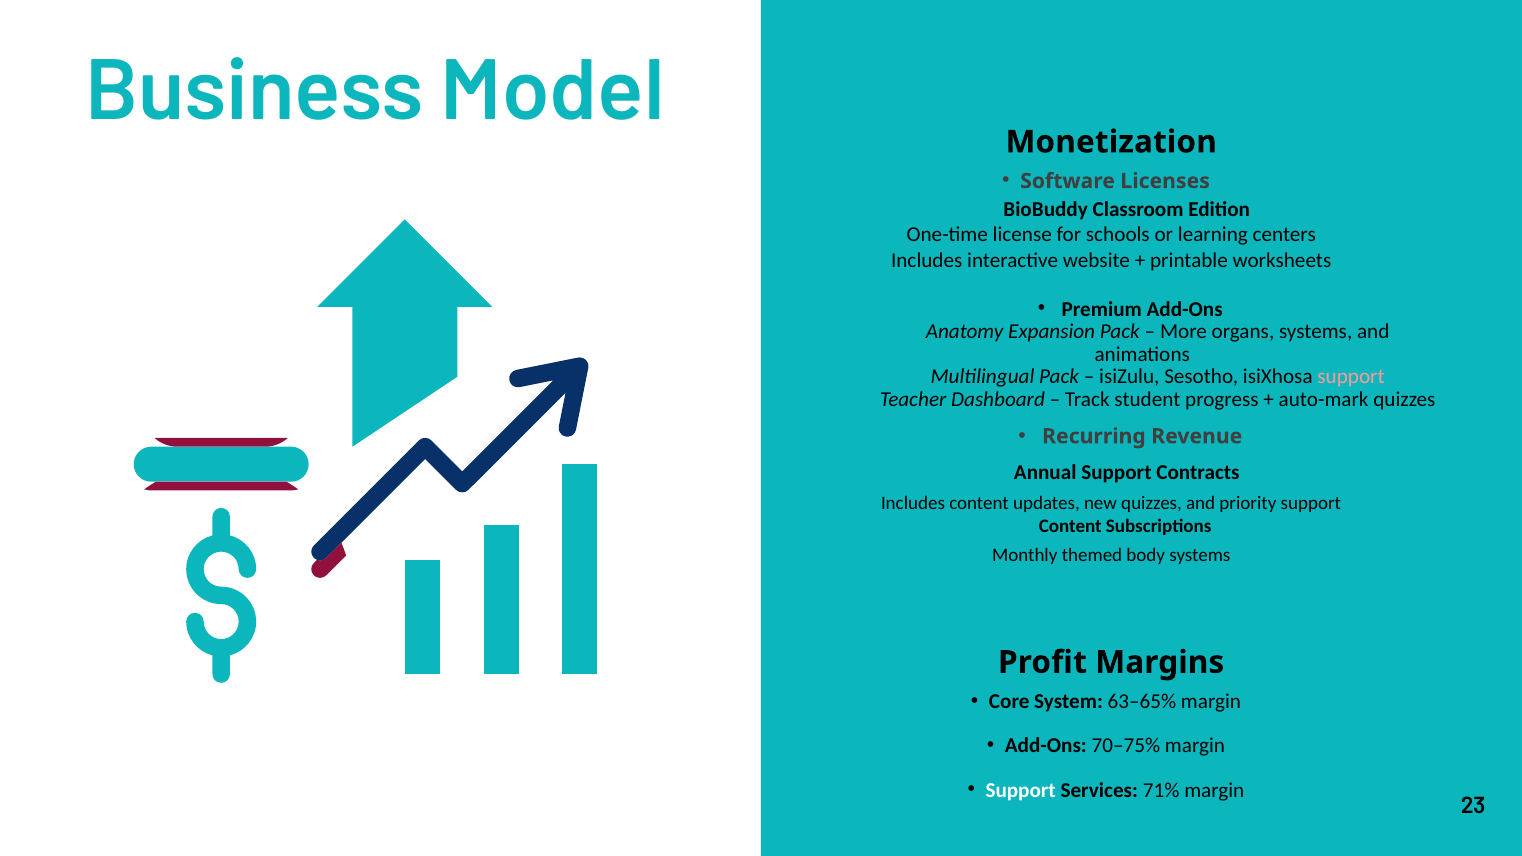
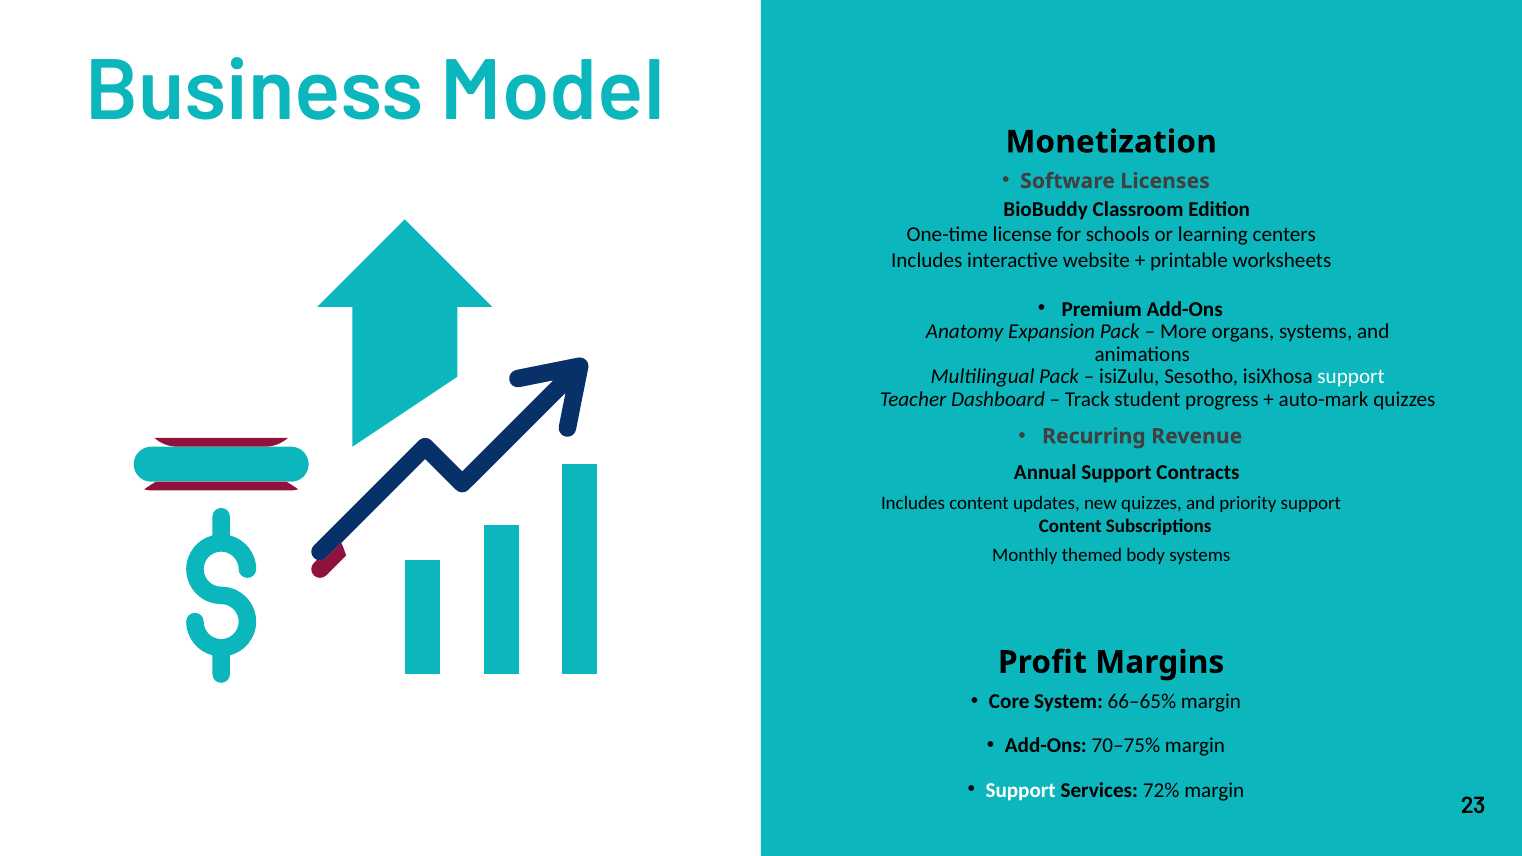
support colour: pink -> white (1351, 377)
63–65%: 63–65% -> 66–65% (1142, 702)
71%: 71% -> 72% (1161, 790)
